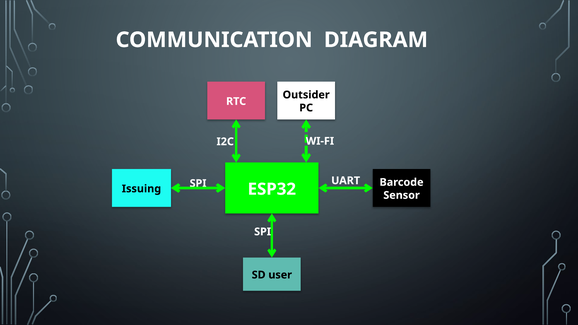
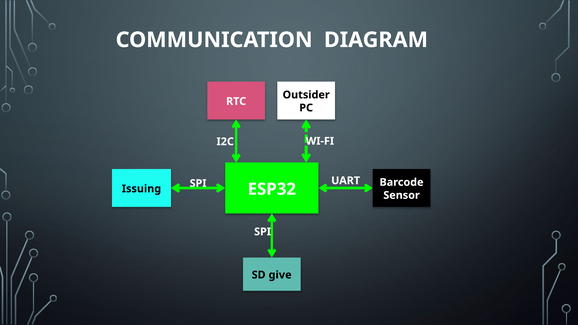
user: user -> give (280, 275)
